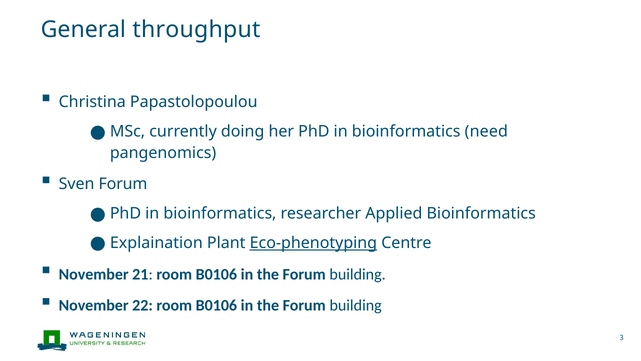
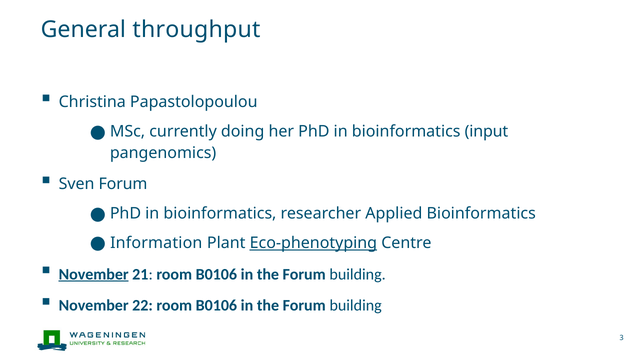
need: need -> input (486, 131)
Explaination: Explaination -> Information (156, 243)
November underline: none -> present (94, 274)
